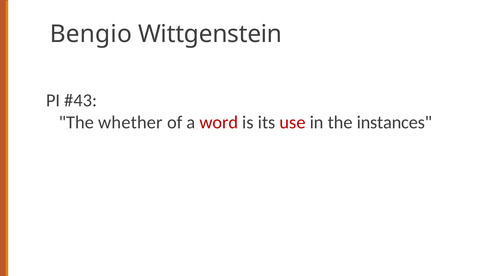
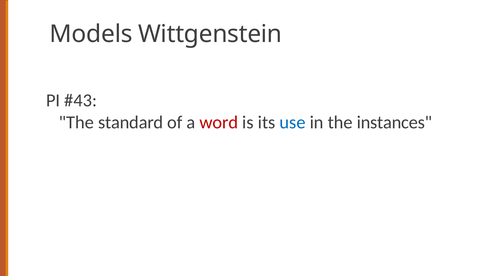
Bengio: Bengio -> Models (91, 34)
whether: whether -> standard (131, 123)
use colour: red -> blue (293, 123)
